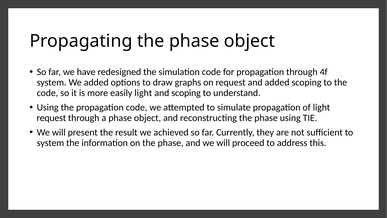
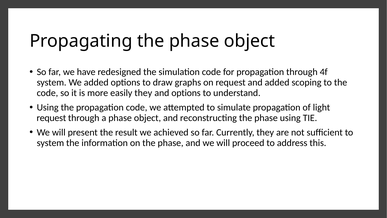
easily light: light -> they (143, 93)
and scoping: scoping -> options (186, 93)
